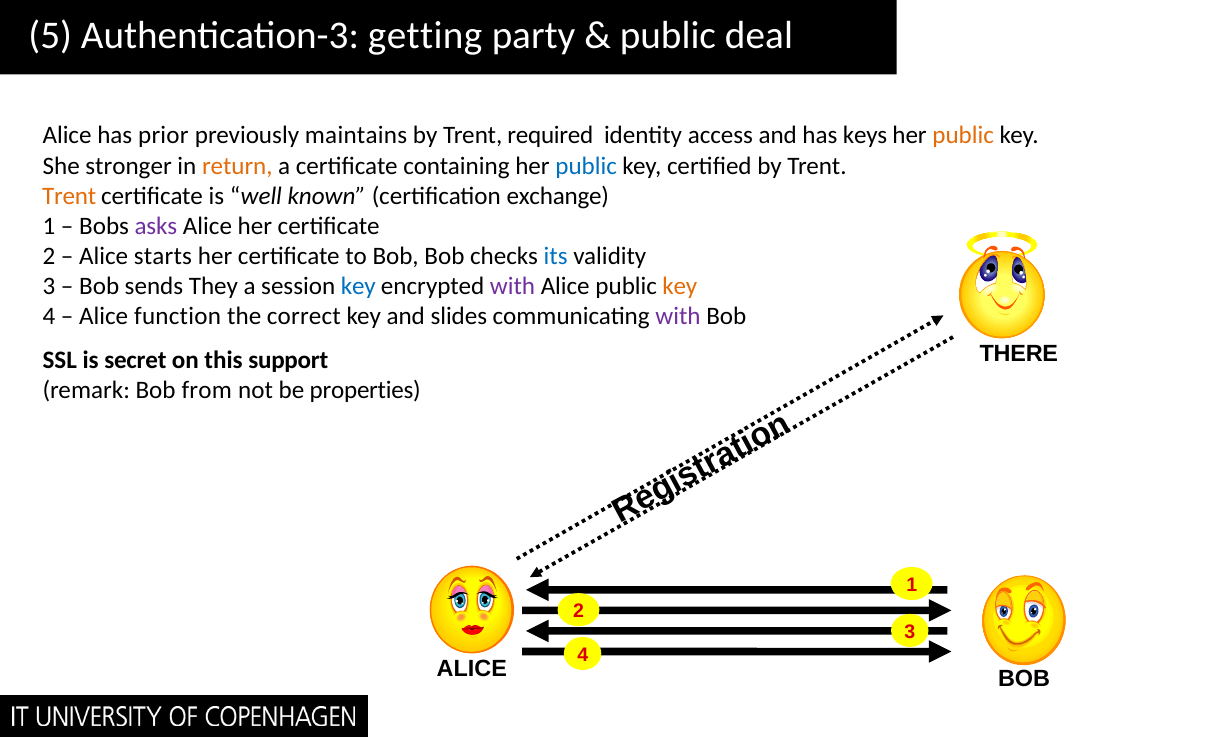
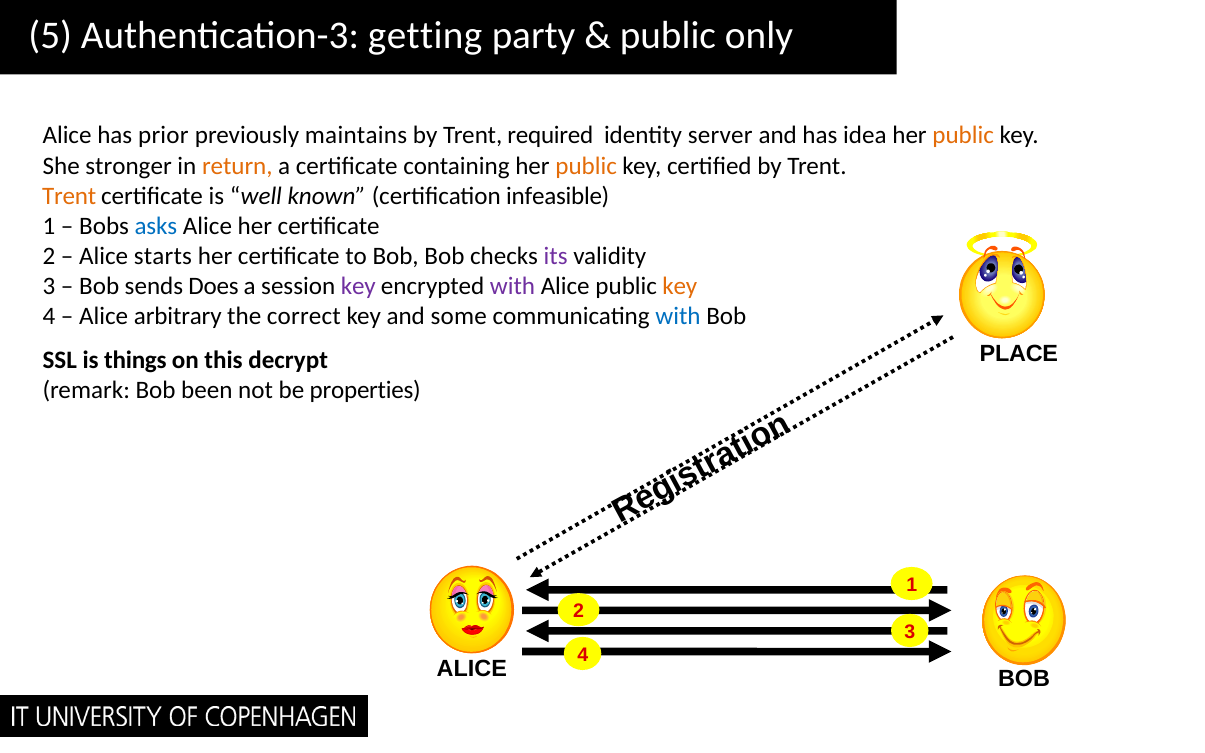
deal: deal -> only (759, 35)
access: access -> server (720, 136)
keys: keys -> idea (865, 136)
public colour: blue -> orange (586, 166)
exchange: exchange -> infeasible (558, 196)
asks colour: purple -> blue (156, 226)
its colour: blue -> purple (556, 256)
They: They -> Does (214, 286)
key colour: blue -> purple (358, 286)
function: function -> arbitrary (178, 316)
slides: slides -> some (459, 316)
with colour: purple -> blue (678, 316)
THERE: THERE -> PLACE (1019, 354)
secret: secret -> things (135, 360)
support: support -> decrypt (288, 360)
from: from -> been (207, 390)
